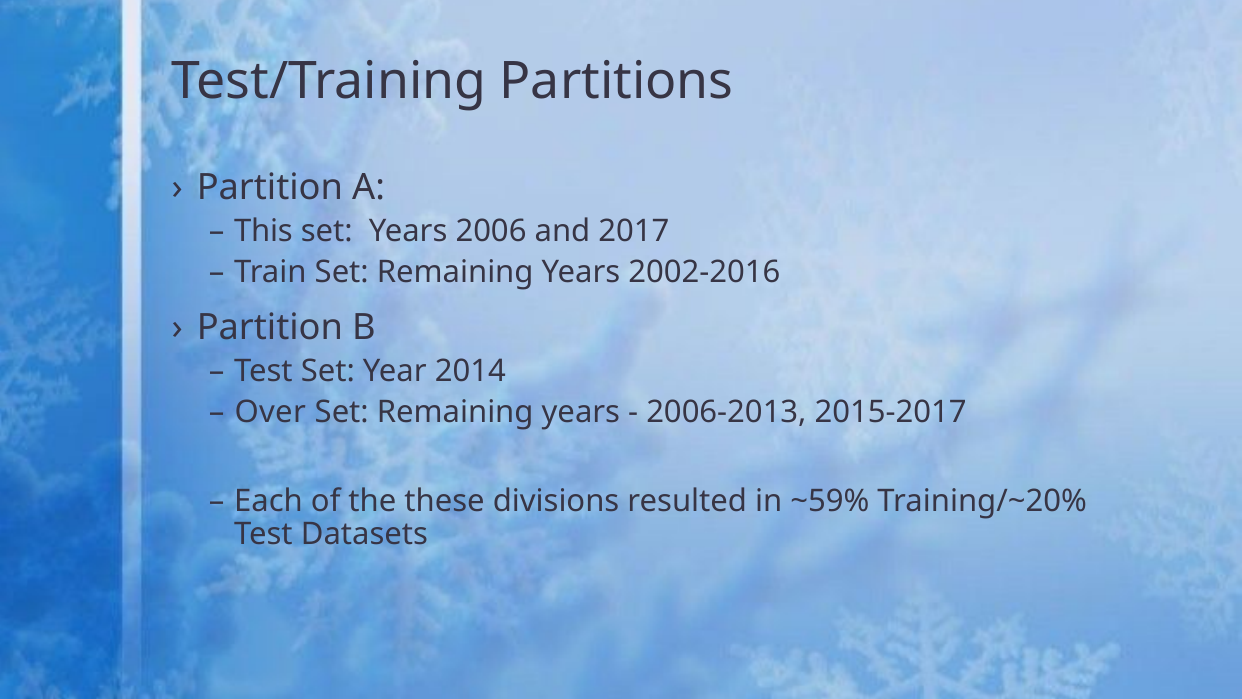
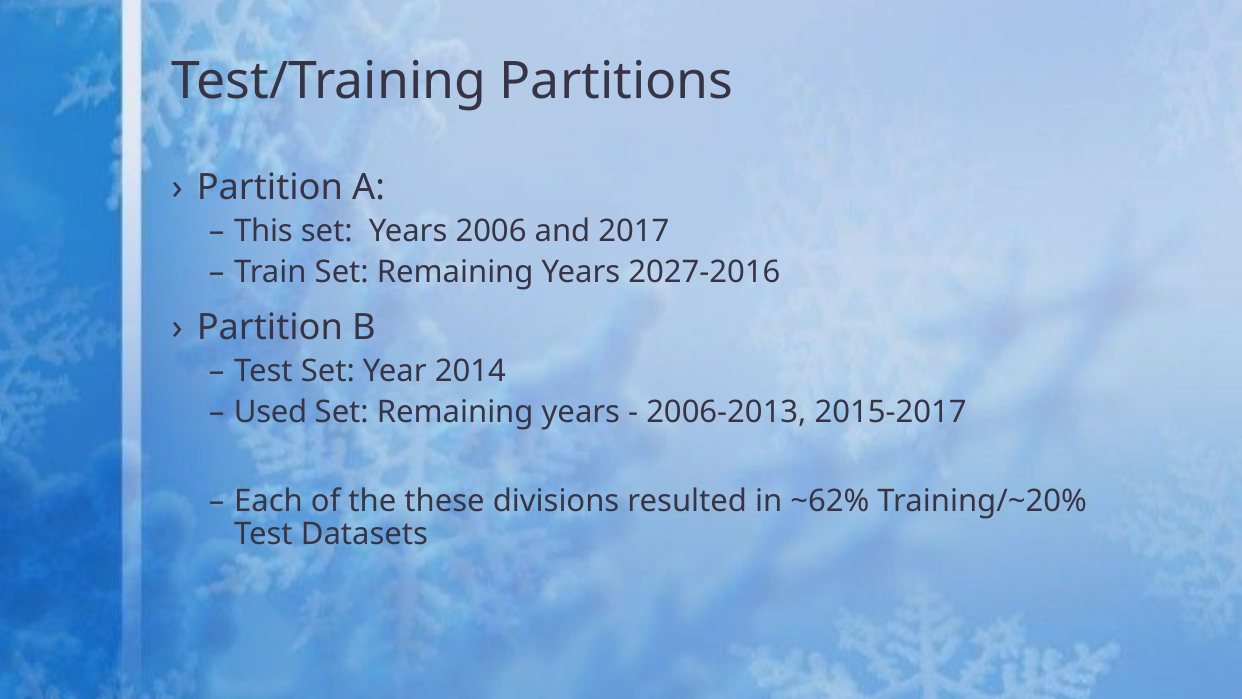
2002-2016: 2002-2016 -> 2027-2016 (704, 273)
Over: Over -> Used (271, 412)
~59%: ~59% -> ~62% (830, 501)
